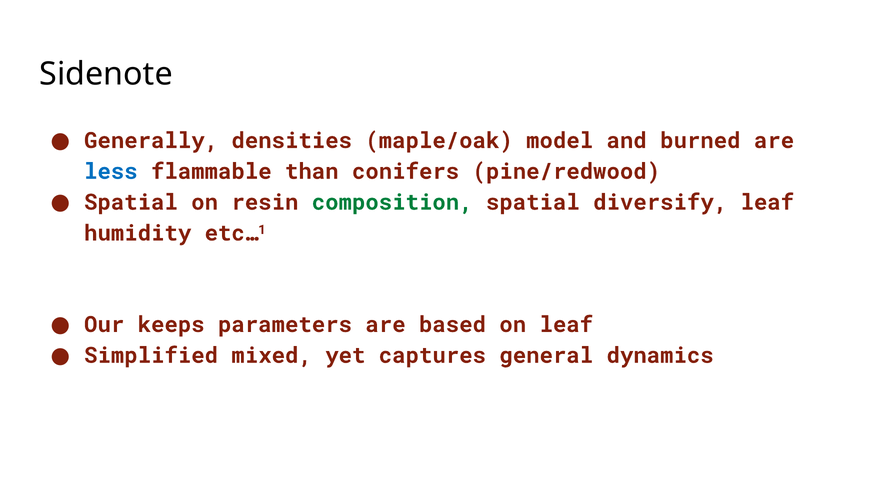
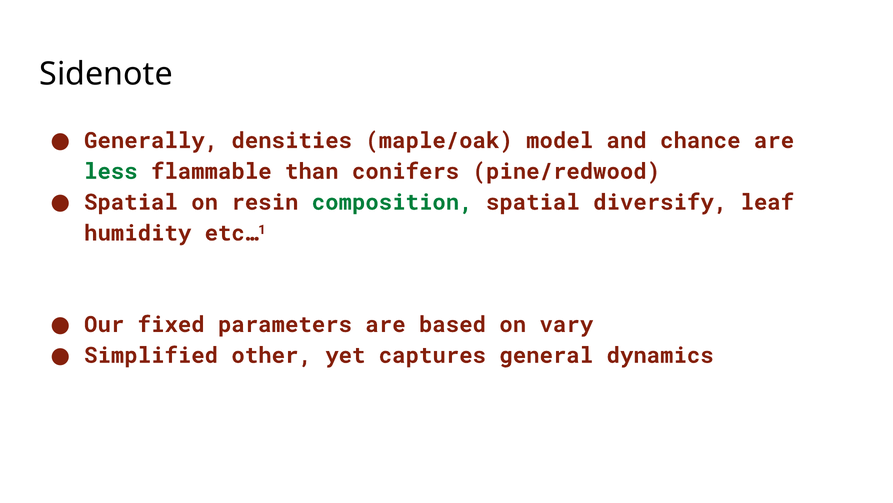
burned: burned -> chance (700, 140)
less colour: blue -> green (111, 171)
keeps: keeps -> fixed (171, 324)
on leaf: leaf -> vary (566, 324)
mixed: mixed -> other (272, 355)
